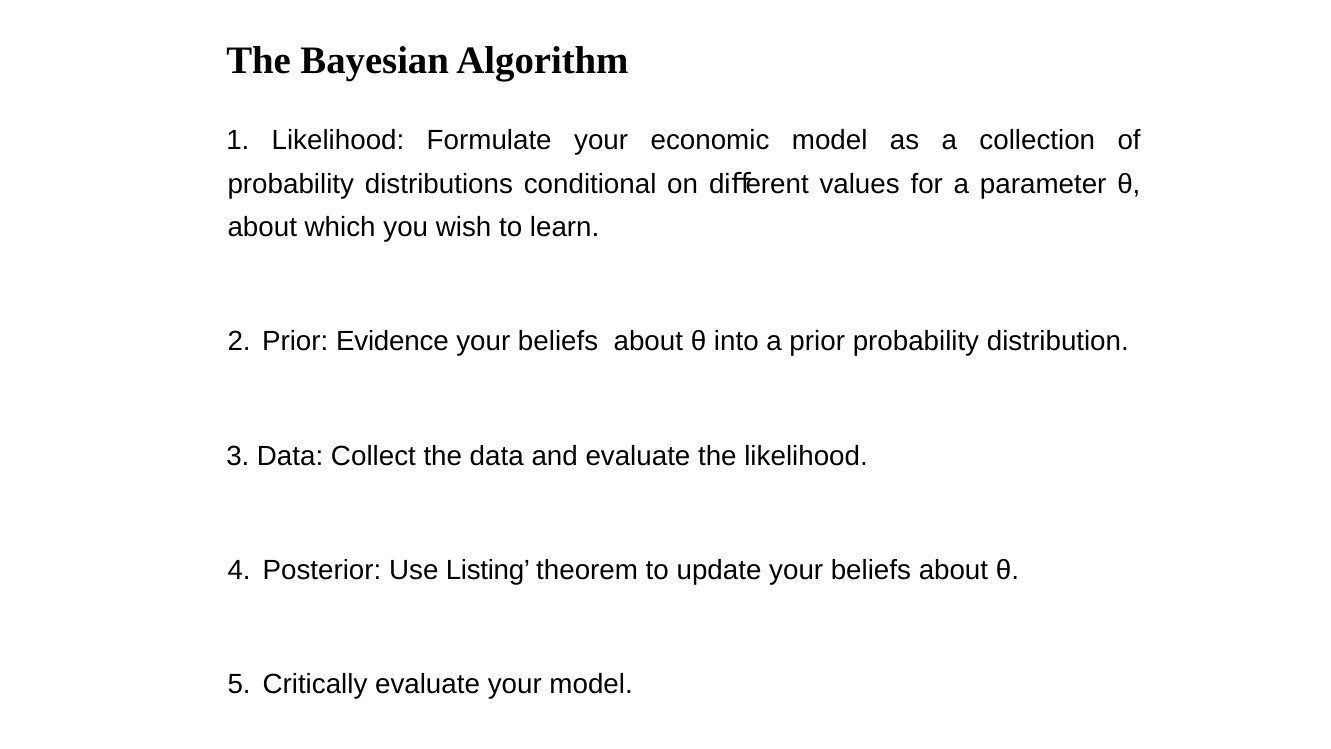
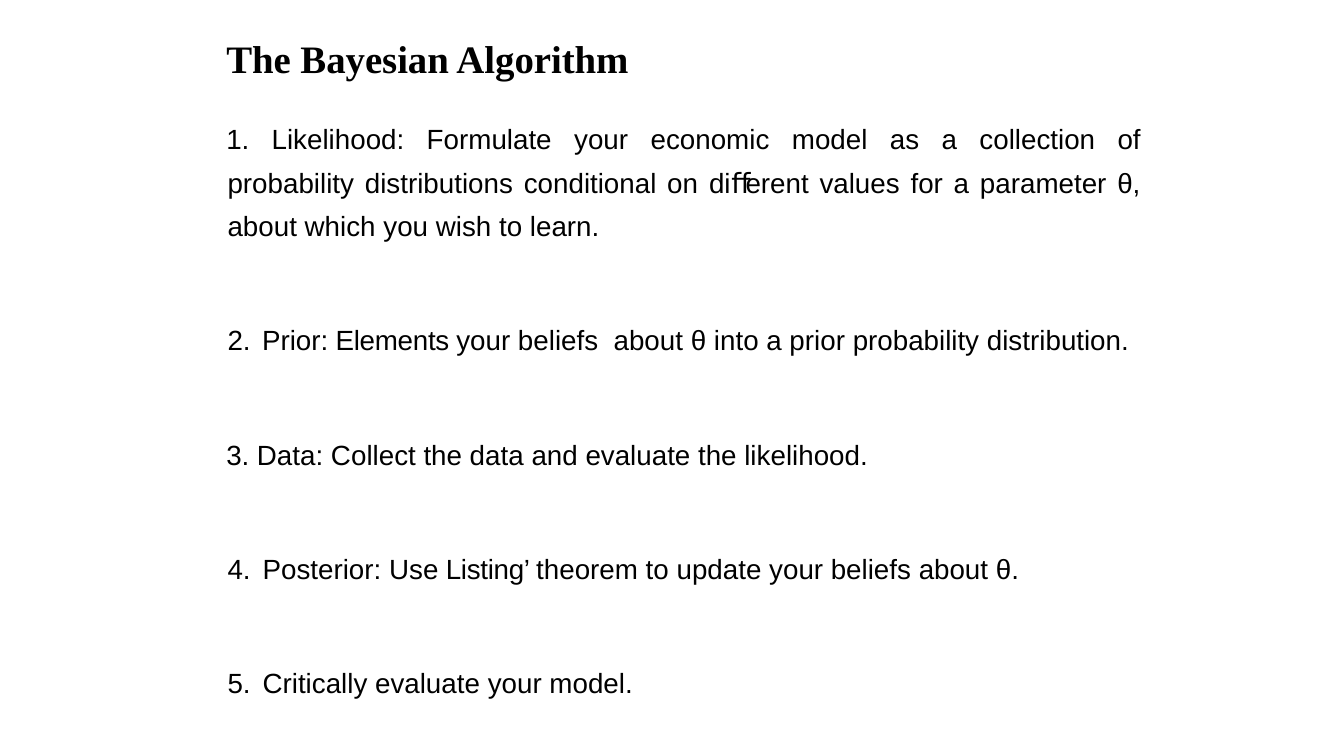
Evidence: Evidence -> Elements (392, 341)
